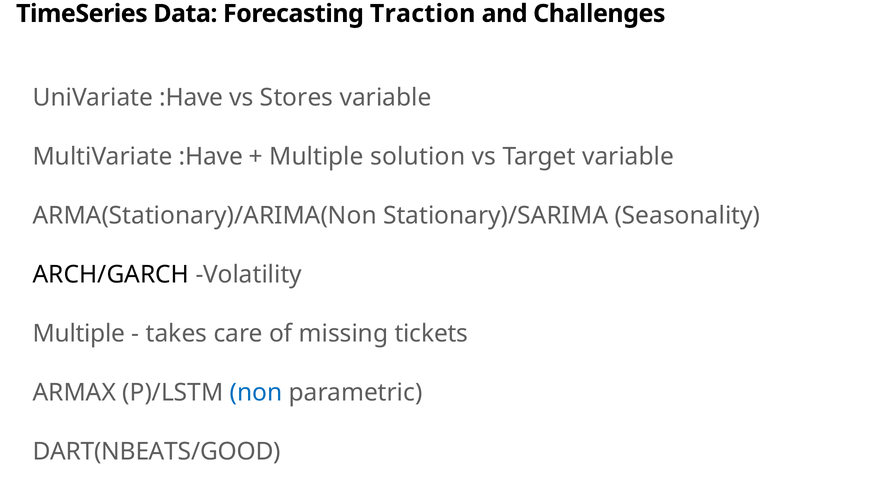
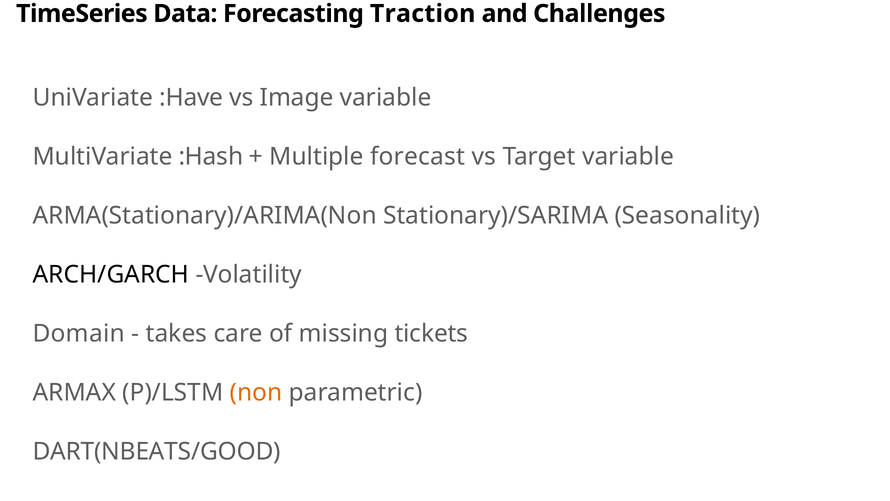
Stores: Stores -> Image (297, 98)
MultiVariate :Have: :Have -> :Hash (211, 157)
solution: solution -> forecast (418, 157)
Multiple: Multiple -> Domain (79, 334)
non colour: blue -> orange (256, 392)
